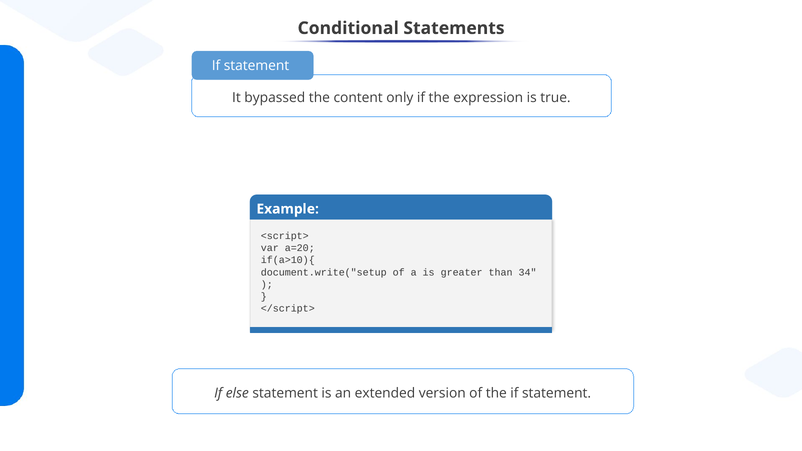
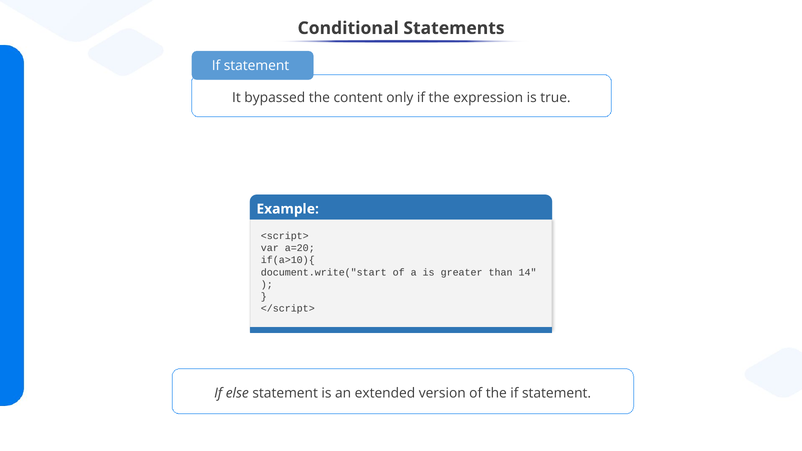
document.write("setup: document.write("setup -> document.write("start (324, 272)
34: 34 -> 14 (528, 272)
